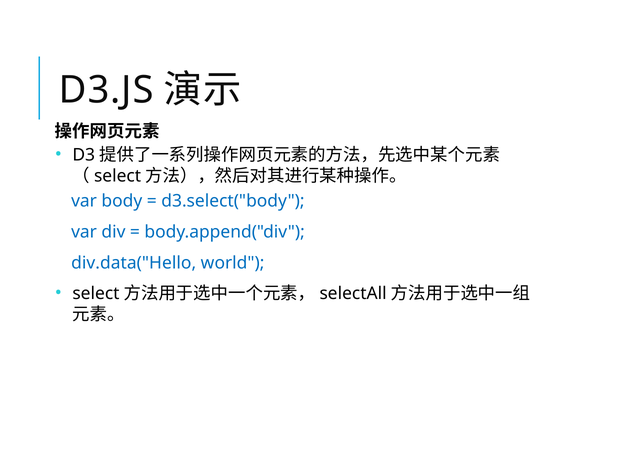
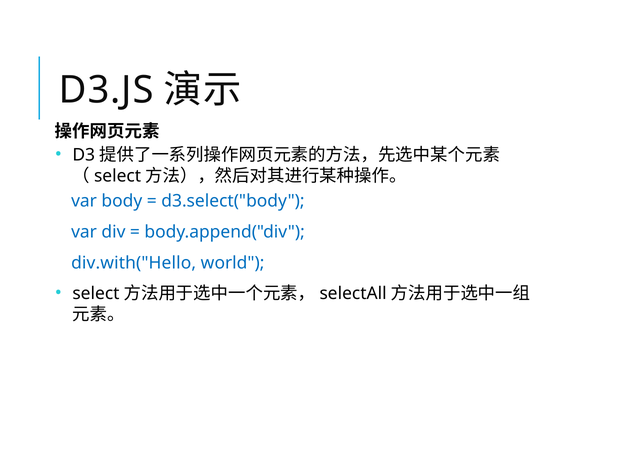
div.data("Hello: div.data("Hello -> div.with("Hello (134, 263)
